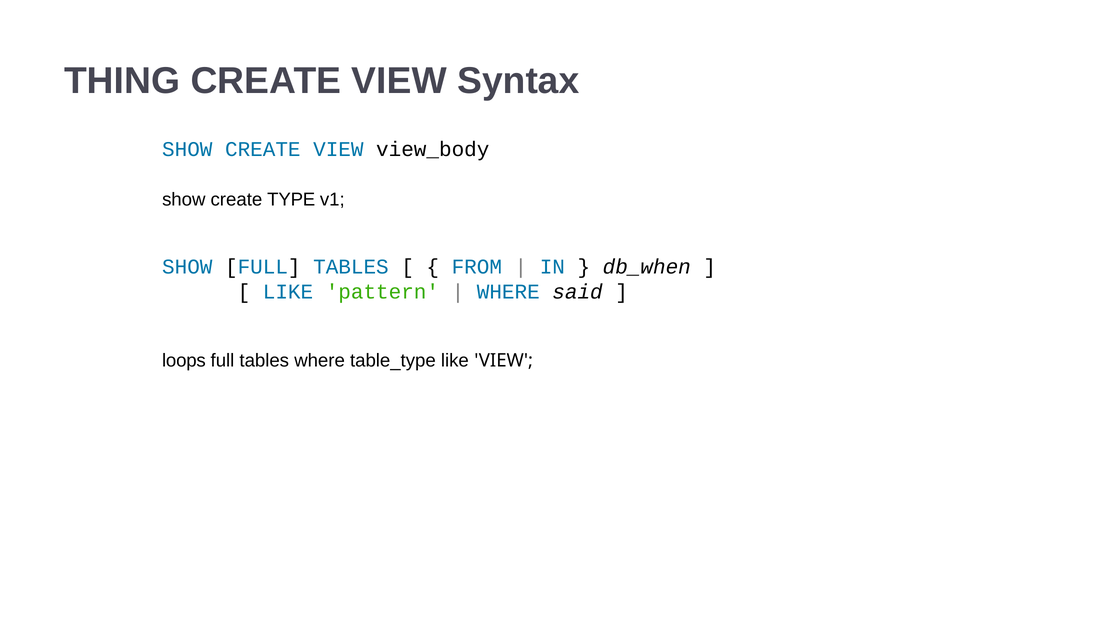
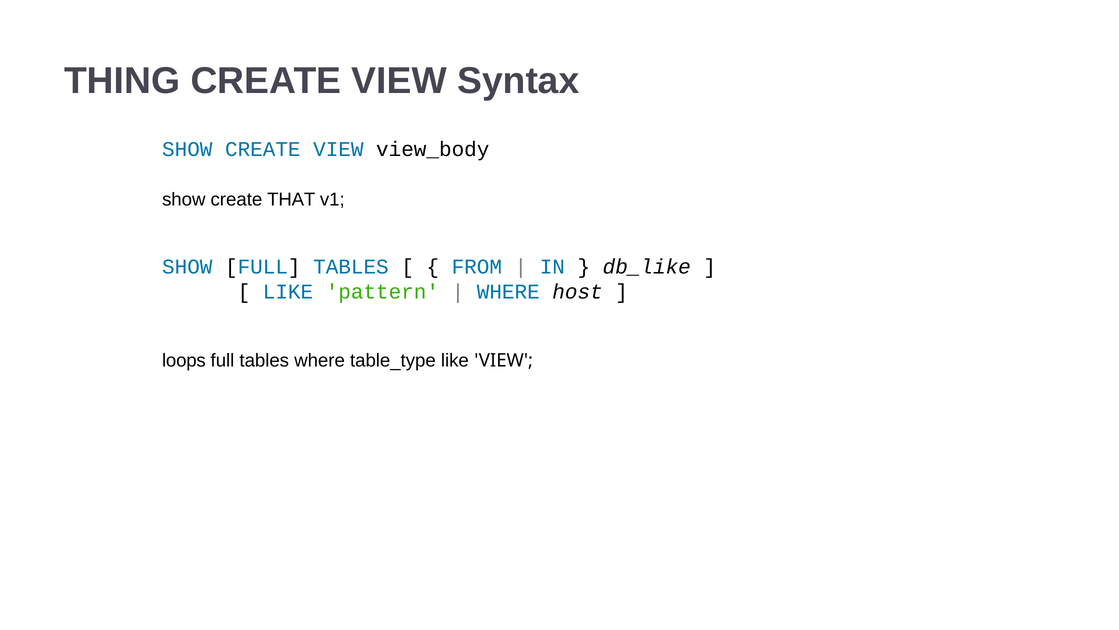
TYPE: TYPE -> THAT (291, 199)
db_when: db_when -> db_like (647, 267)
said: said -> host (578, 292)
